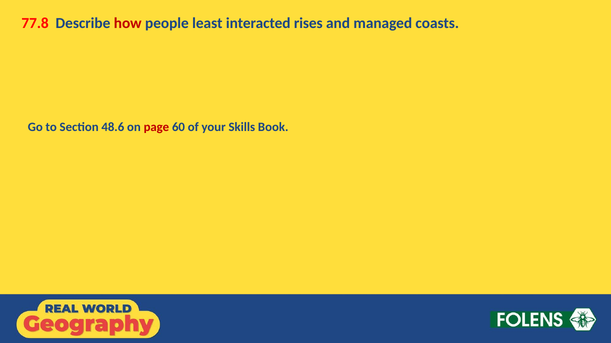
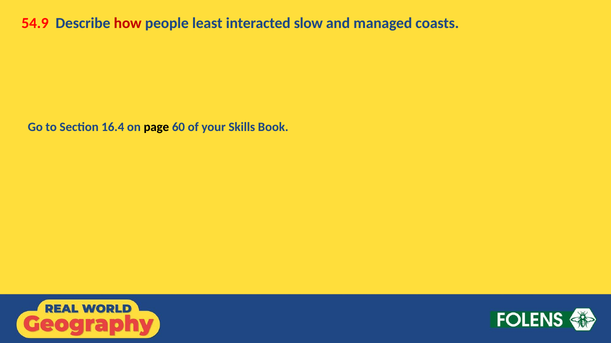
77.8: 77.8 -> 54.9 (35, 23)
rises: rises -> slow (308, 23)
48.6: 48.6 -> 16.4 (113, 127)
page colour: red -> black (156, 127)
